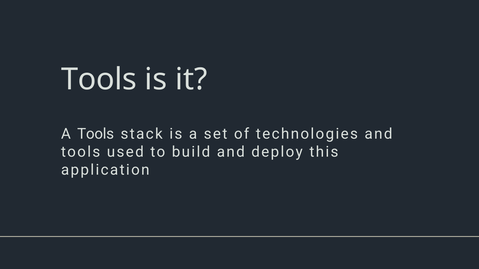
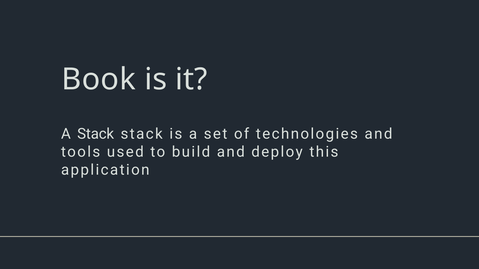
Tools: Tools -> Book (99, 79)
A Tools: Tools -> Stack (96, 134)
